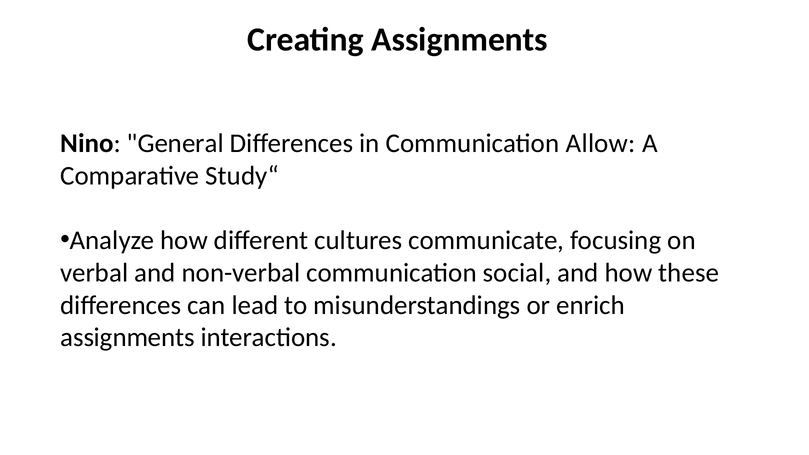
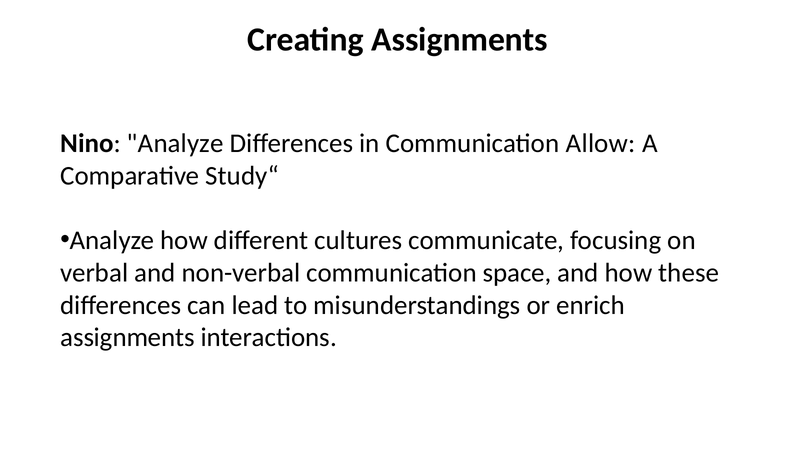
Nino General: General -> Analyze (175, 143)
social: social -> space (517, 273)
